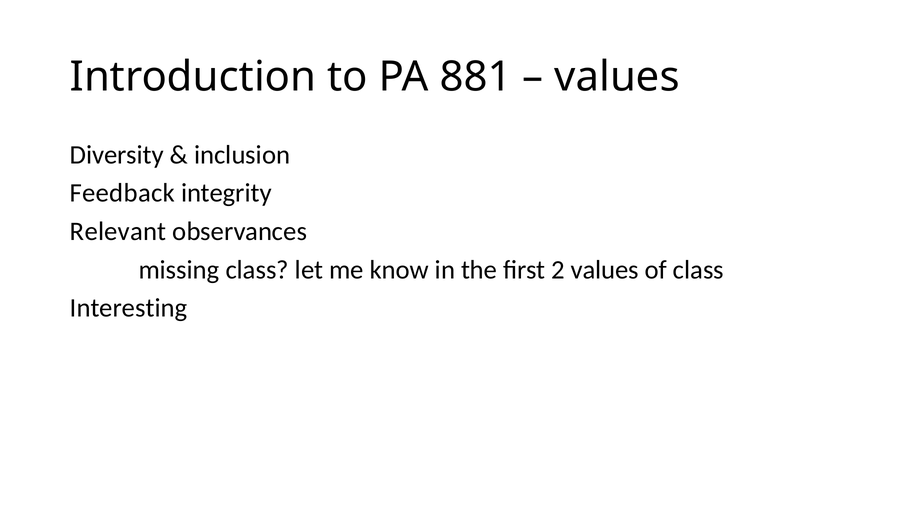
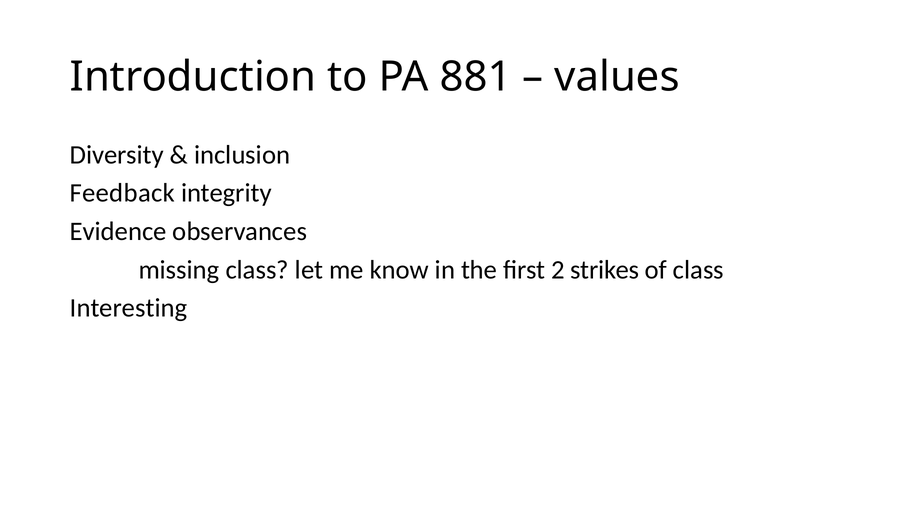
Relevant: Relevant -> Evidence (118, 232)
2 values: values -> strikes (605, 270)
